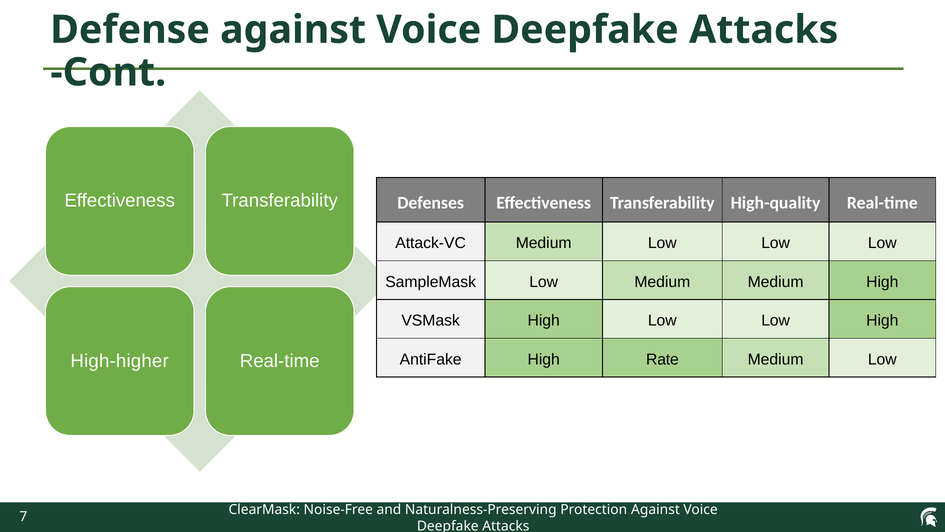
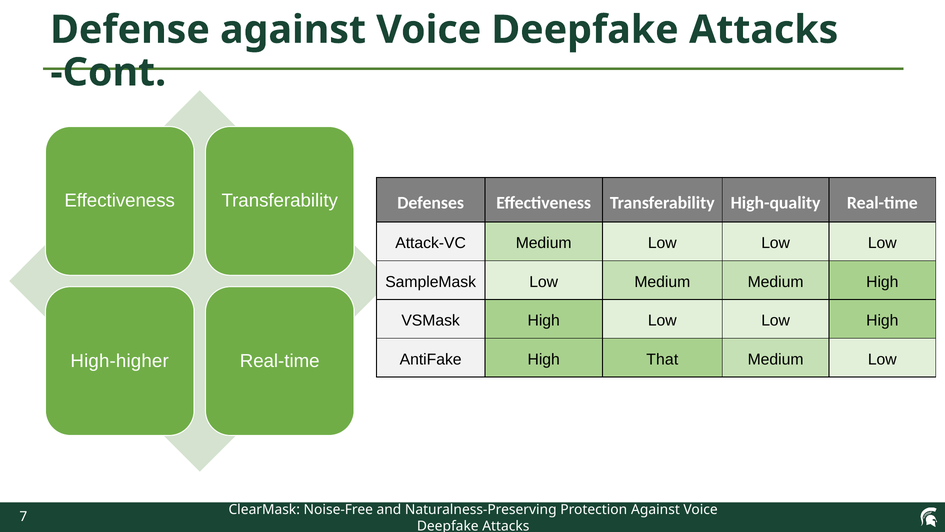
Rate: Rate -> That (662, 359)
